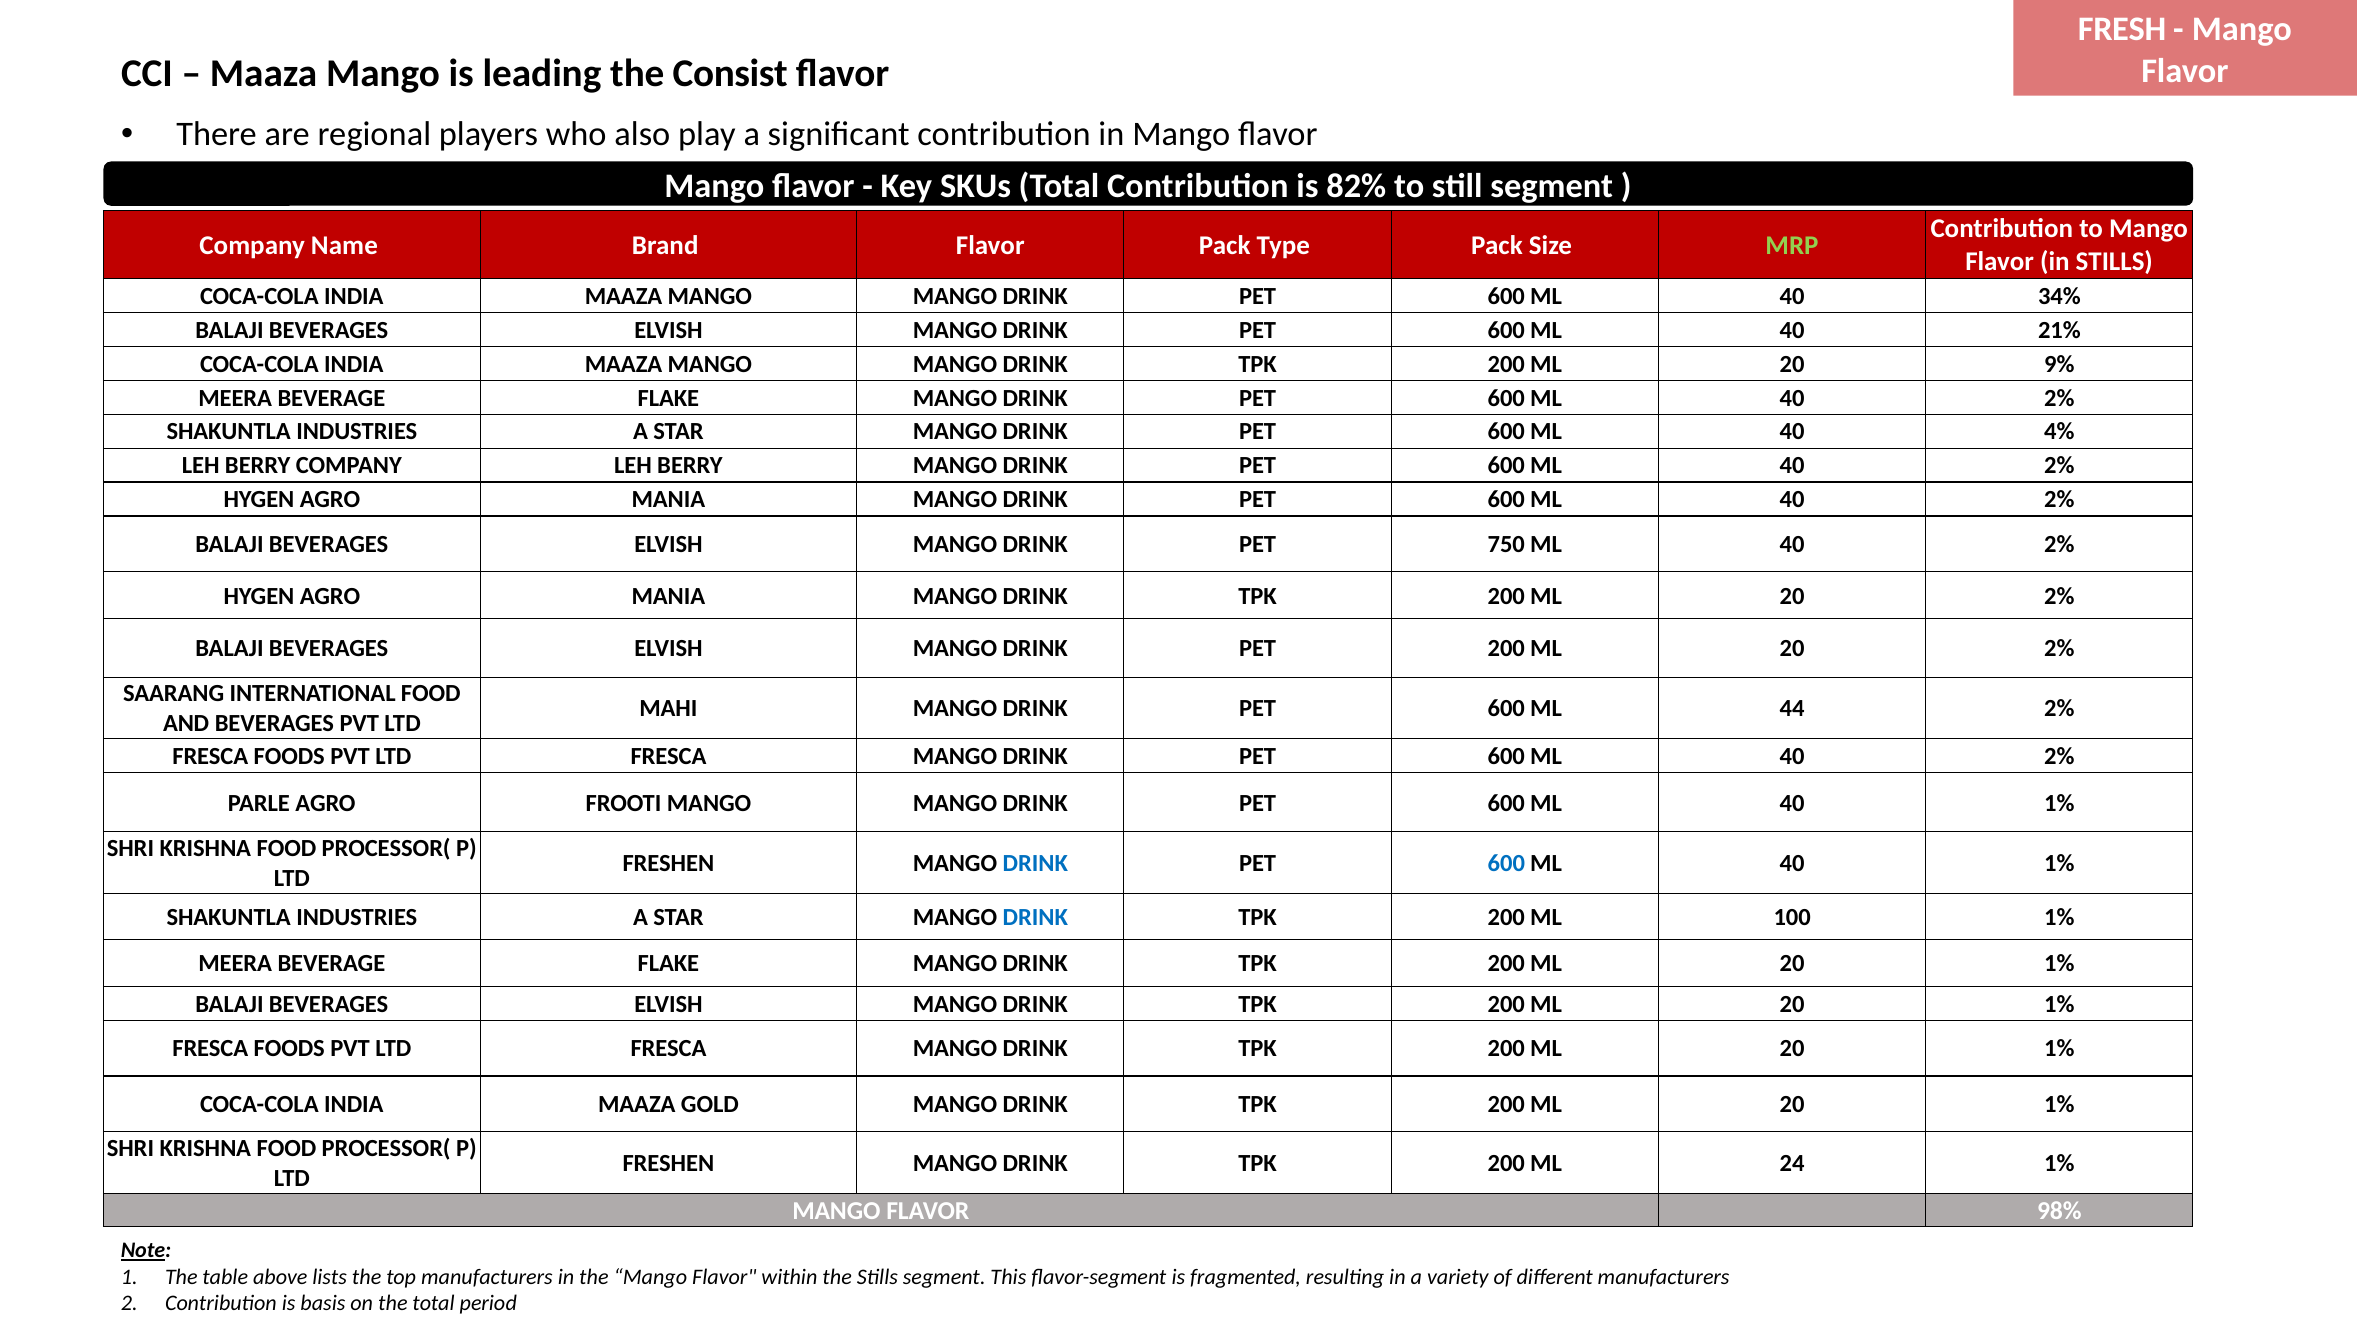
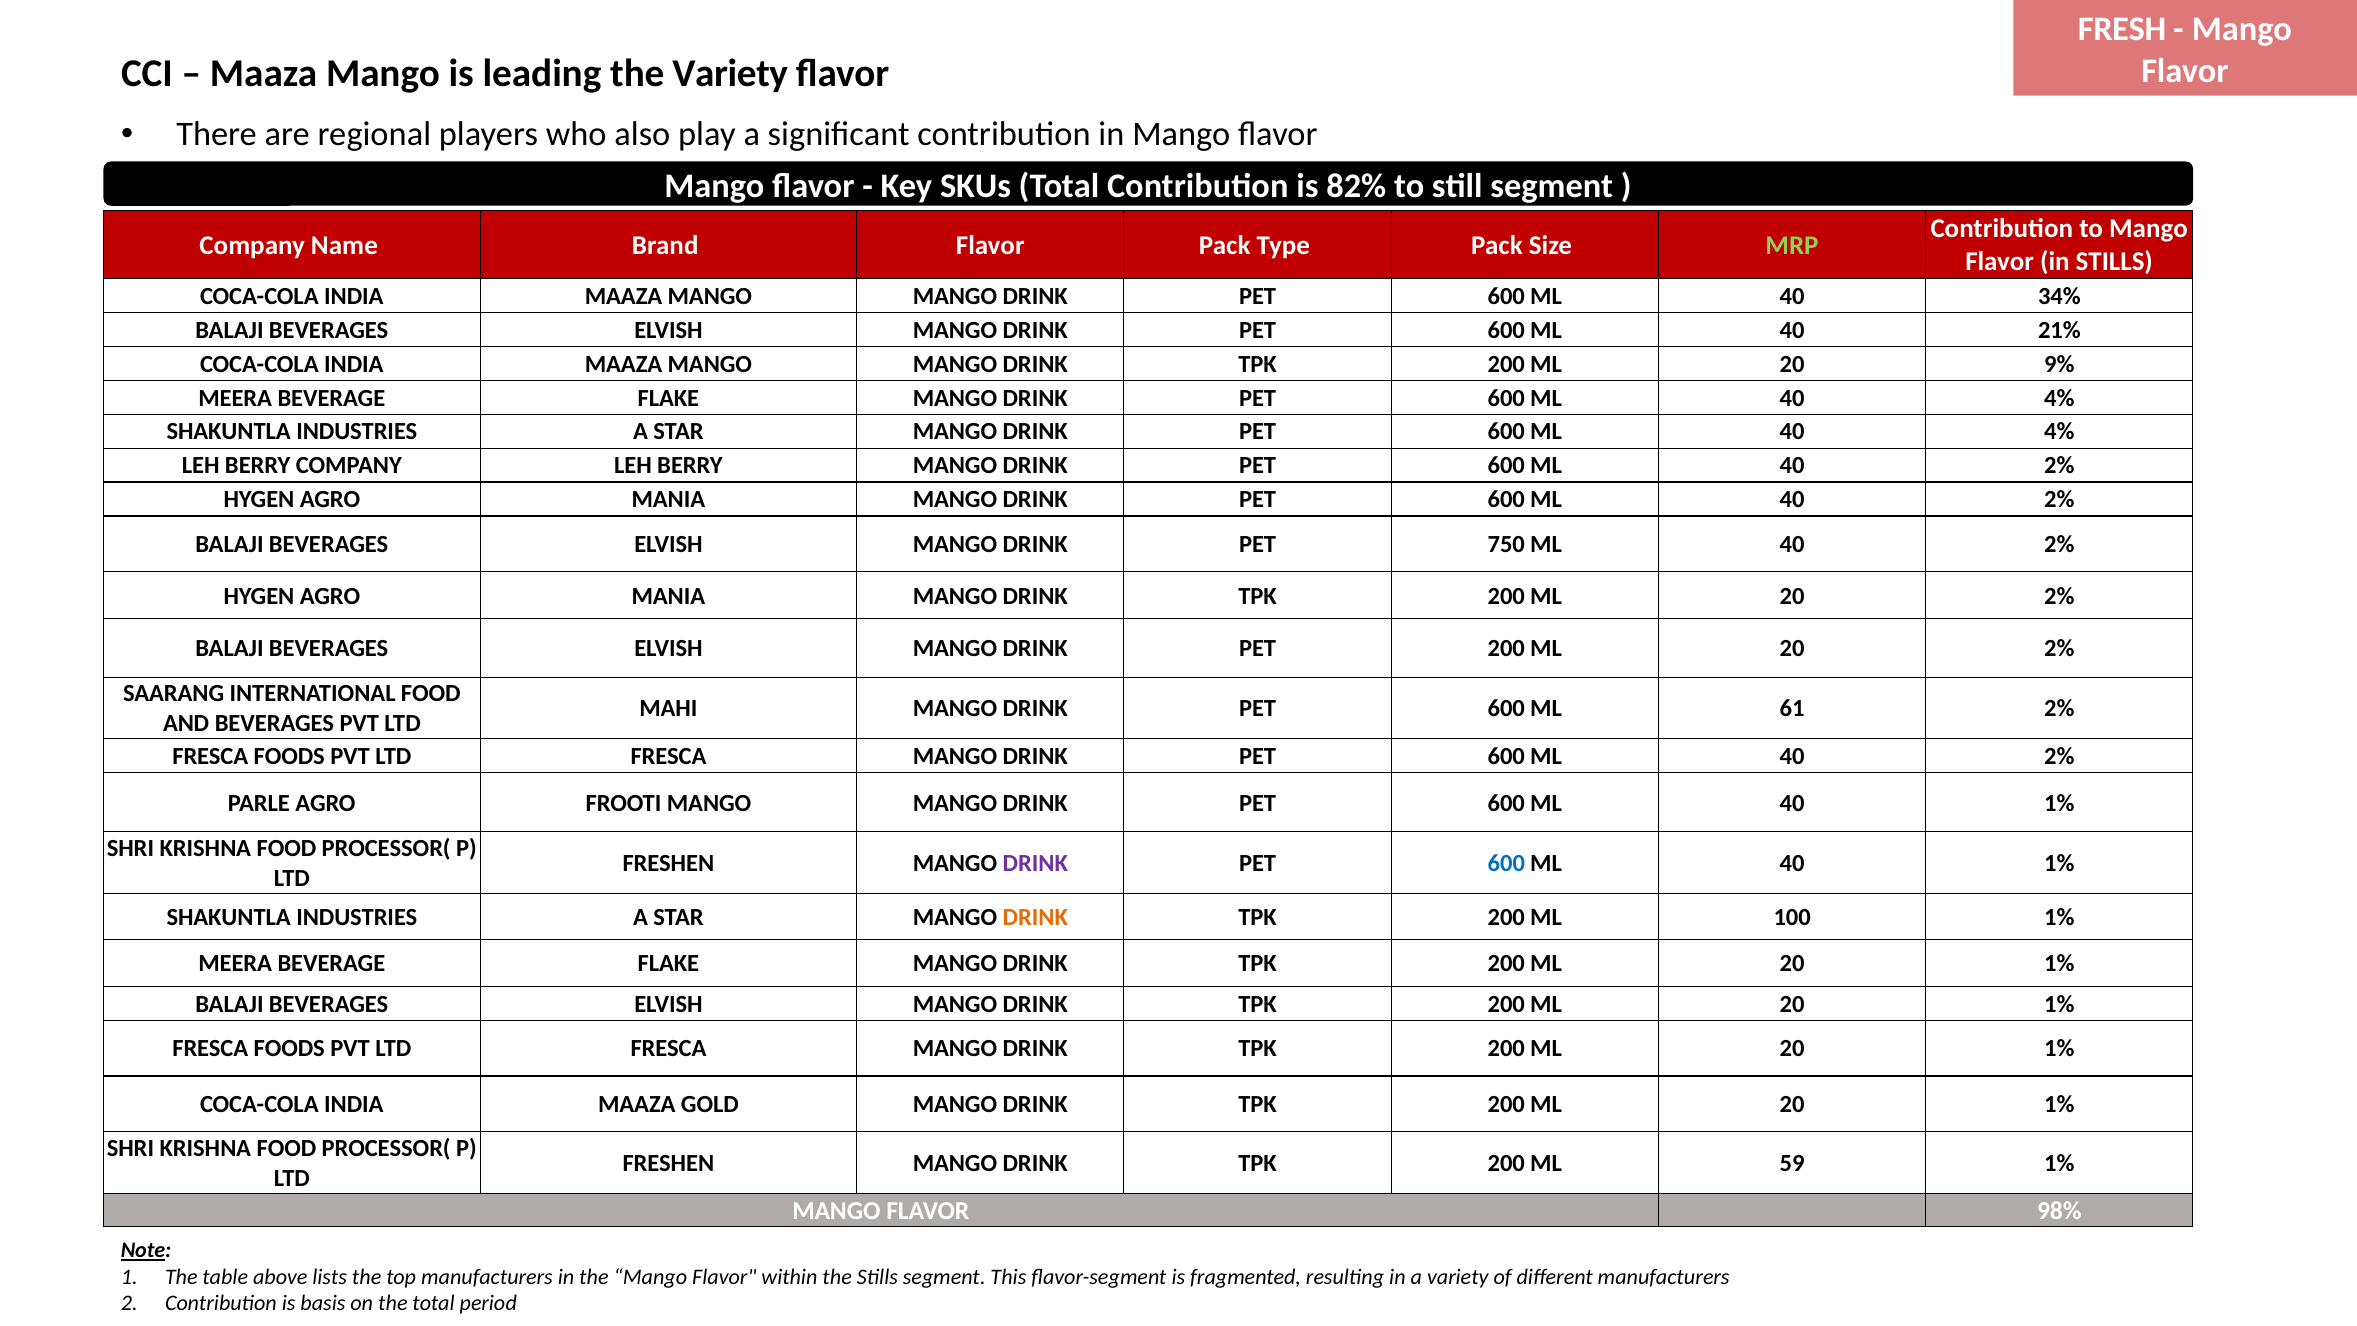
the Consist: Consist -> Variety (730, 73)
2%: 2% -> 4% (2059, 398)
44: 44 -> 61 (1792, 709)
DRINK colour: blue -> purple (1035, 863)
DRINK colour: blue -> orange (1035, 917)
24: 24 -> 59 (1792, 1163)
